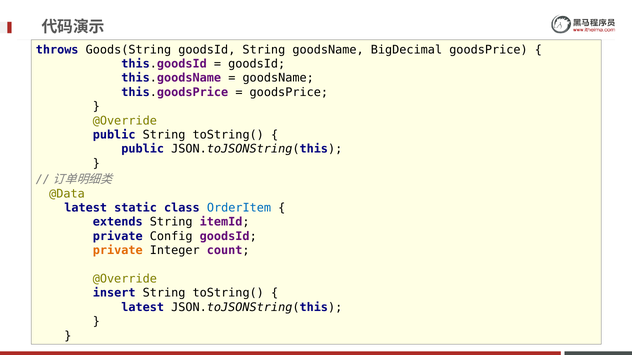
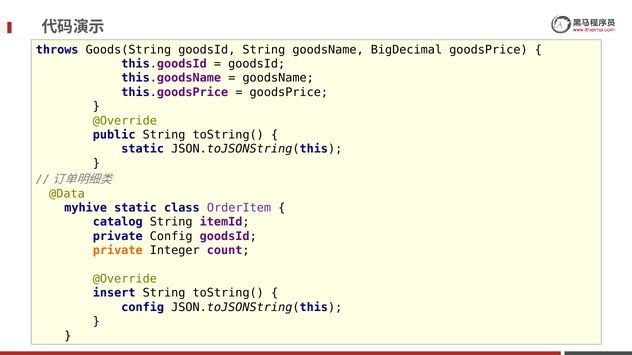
public: public -> static (143, 149)
latest: latest -> myhive (86, 208)
OrderItem colour: blue -> purple (239, 208)
extends: extends -> catalog (118, 222)
latest: latest -> config (143, 308)
